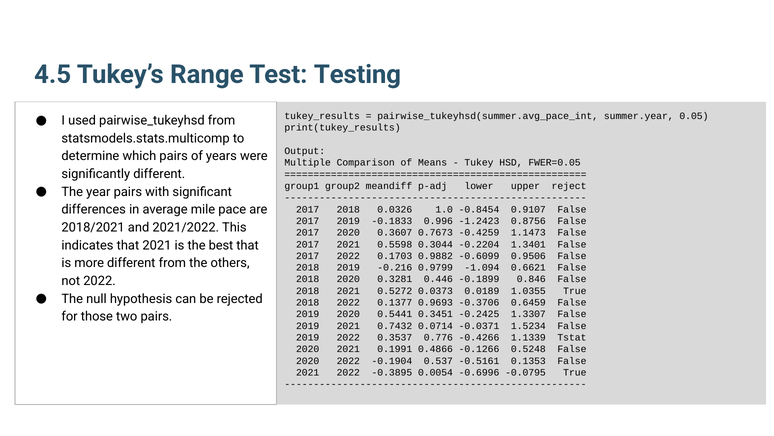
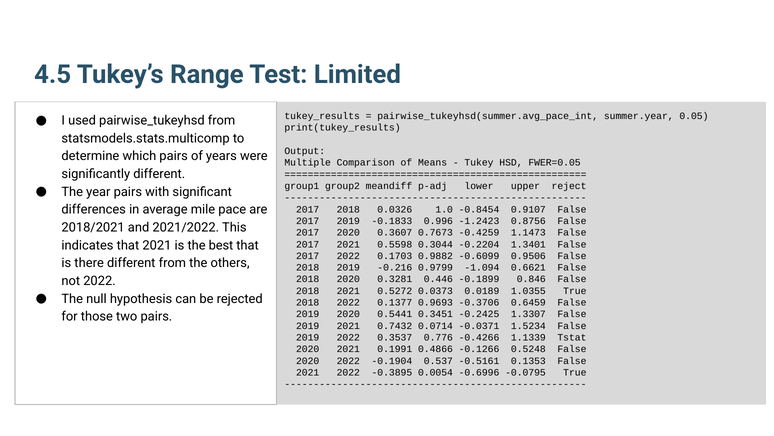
Testing: Testing -> Limited (357, 74)
more: more -> there (89, 263)
